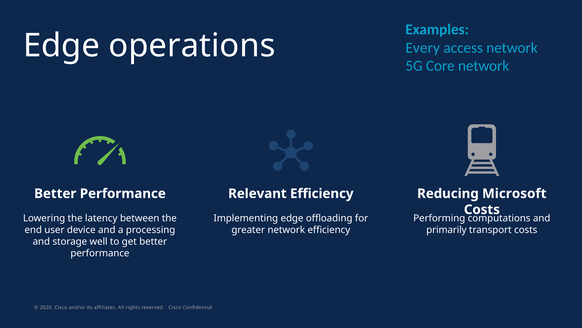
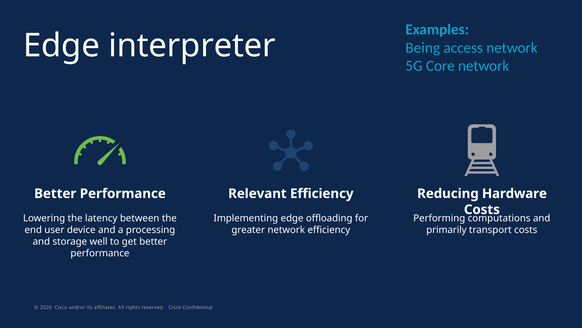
operations: operations -> interpreter (192, 46)
Every: Every -> Being (423, 48)
Microsoft: Microsoft -> Hardware (514, 193)
